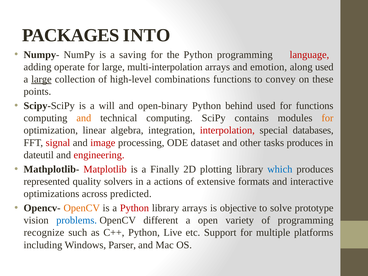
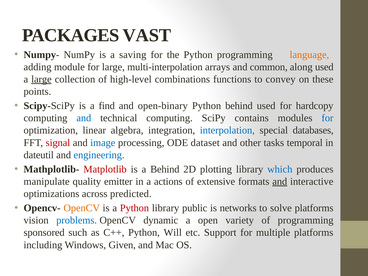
INTO: INTO -> VAST (147, 35)
language colour: red -> orange (309, 55)
operate: operate -> module (69, 67)
emotion: emotion -> common (269, 67)
will: will -> find (107, 106)
for functions: functions -> hardcopy (315, 106)
and colour: orange -> blue (84, 118)
for colour: orange -> blue (327, 118)
interpolation colour: red -> blue (227, 130)
image colour: red -> blue (103, 143)
tasks produces: produces -> temporal (305, 143)
engineering colour: red -> blue (99, 155)
a Finally: Finally -> Behind (165, 169)
represented: represented -> manipulate (47, 181)
solvers: solvers -> emitter (118, 181)
and underline: none -> present (280, 181)
library arrays: arrays -> public (195, 208)
objective: objective -> networks (238, 208)
solve prototype: prototype -> platforms (314, 208)
different: different -> dynamic (161, 220)
recognize: recognize -> sponsored (44, 233)
Live: Live -> Will (173, 233)
Parser: Parser -> Given (122, 245)
